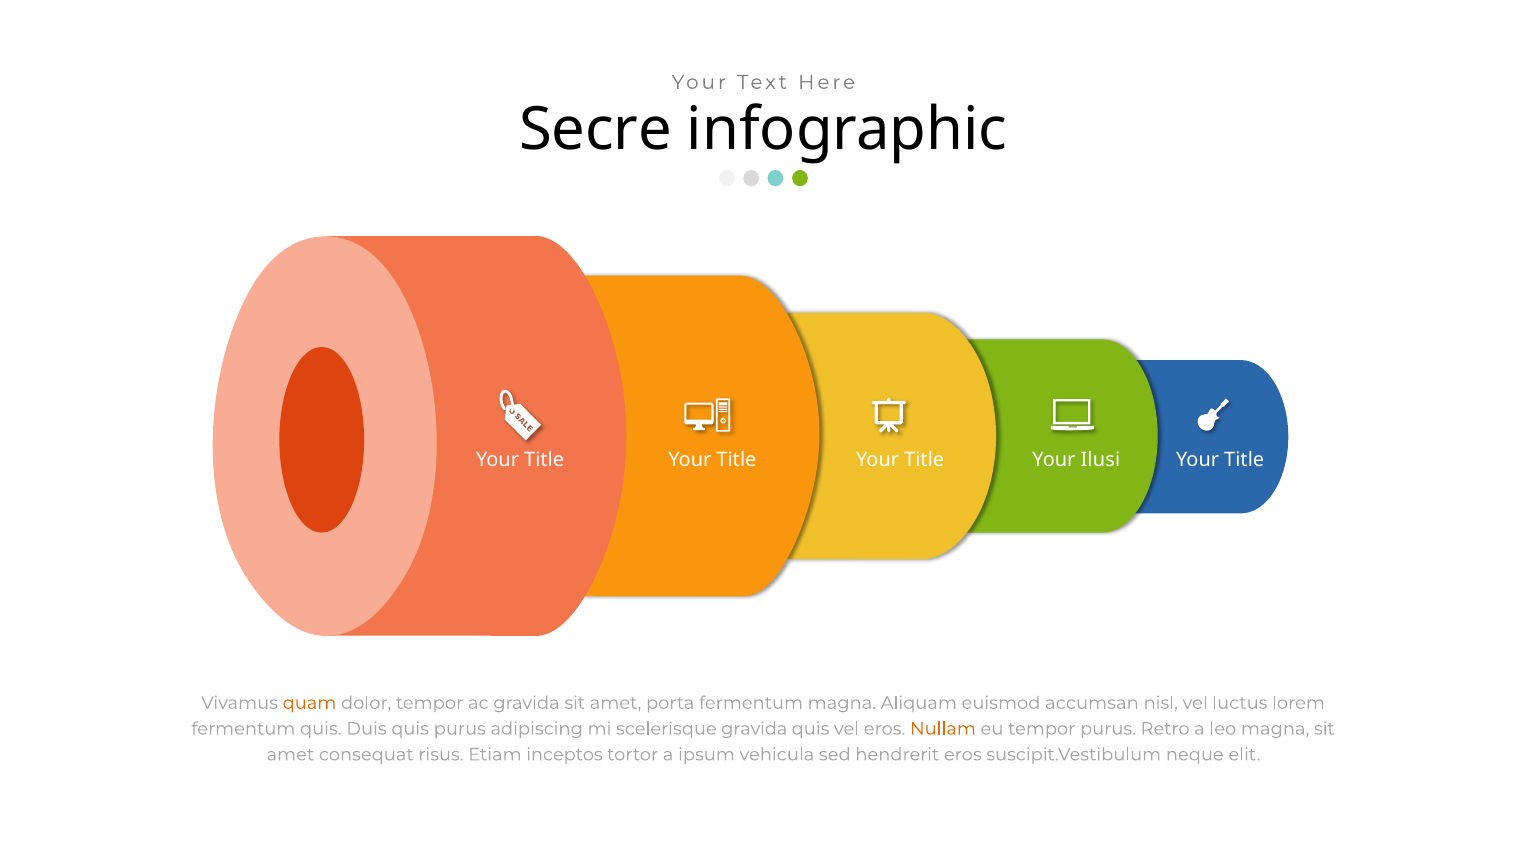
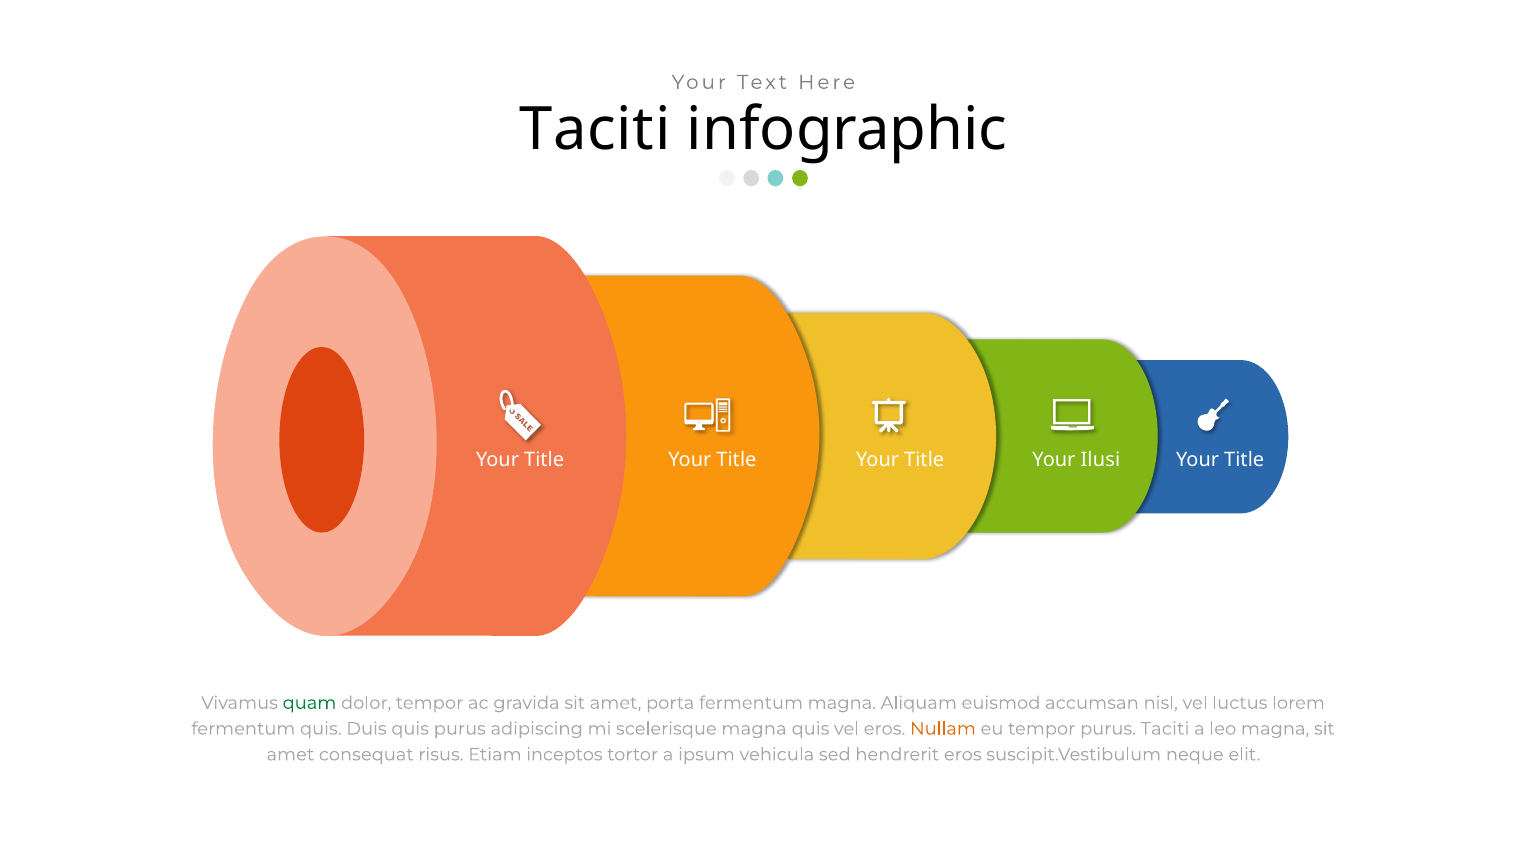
Secre: Secre -> Taciti (595, 130)
quam colour: orange -> green (309, 702)
scelerisque gravida: gravida -> magna (754, 728)
purus Retro: Retro -> Taciti (1165, 728)
